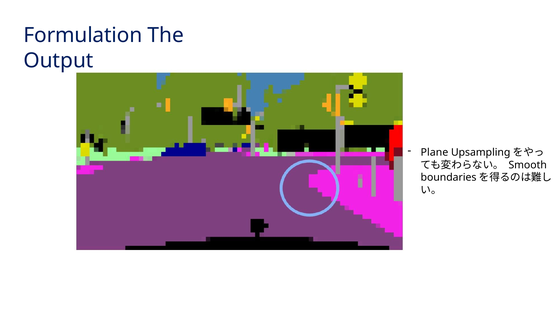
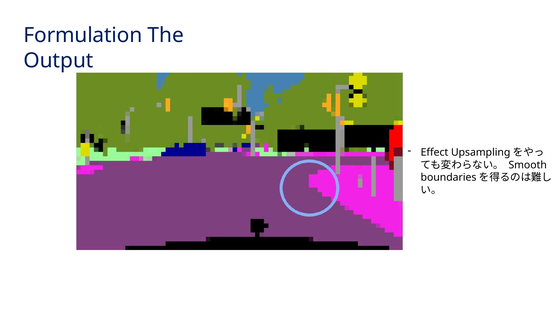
Plane: Plane -> Effect (434, 153)
